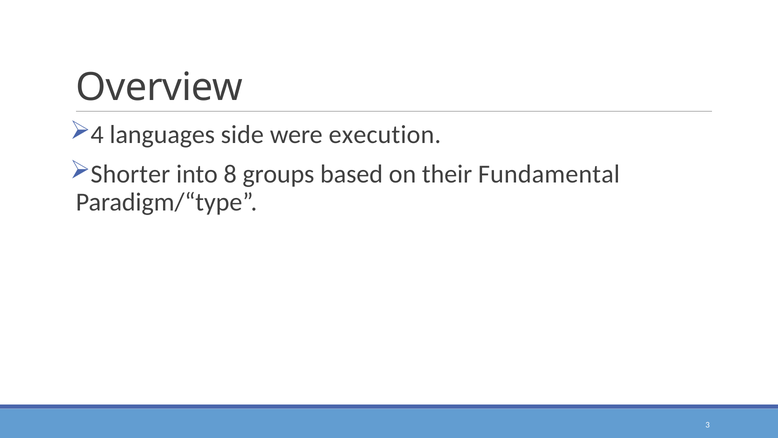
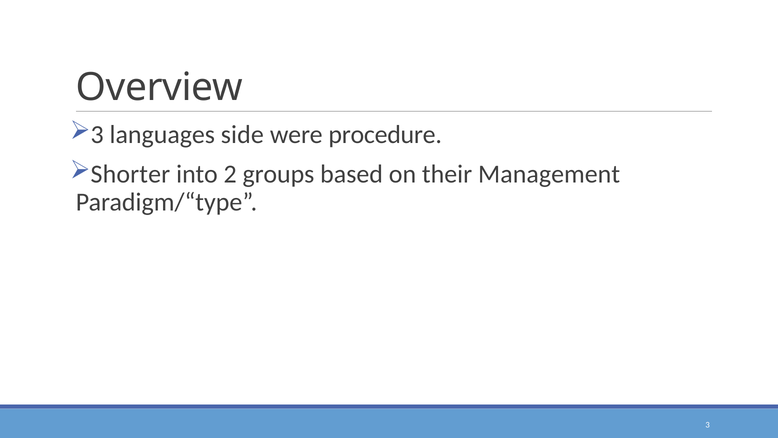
4: 4 -> 3 (97, 135)
execution: execution -> procedure (385, 135)
8: 8 -> 2 (230, 174)
Fundamental: Fundamental -> Management (549, 174)
